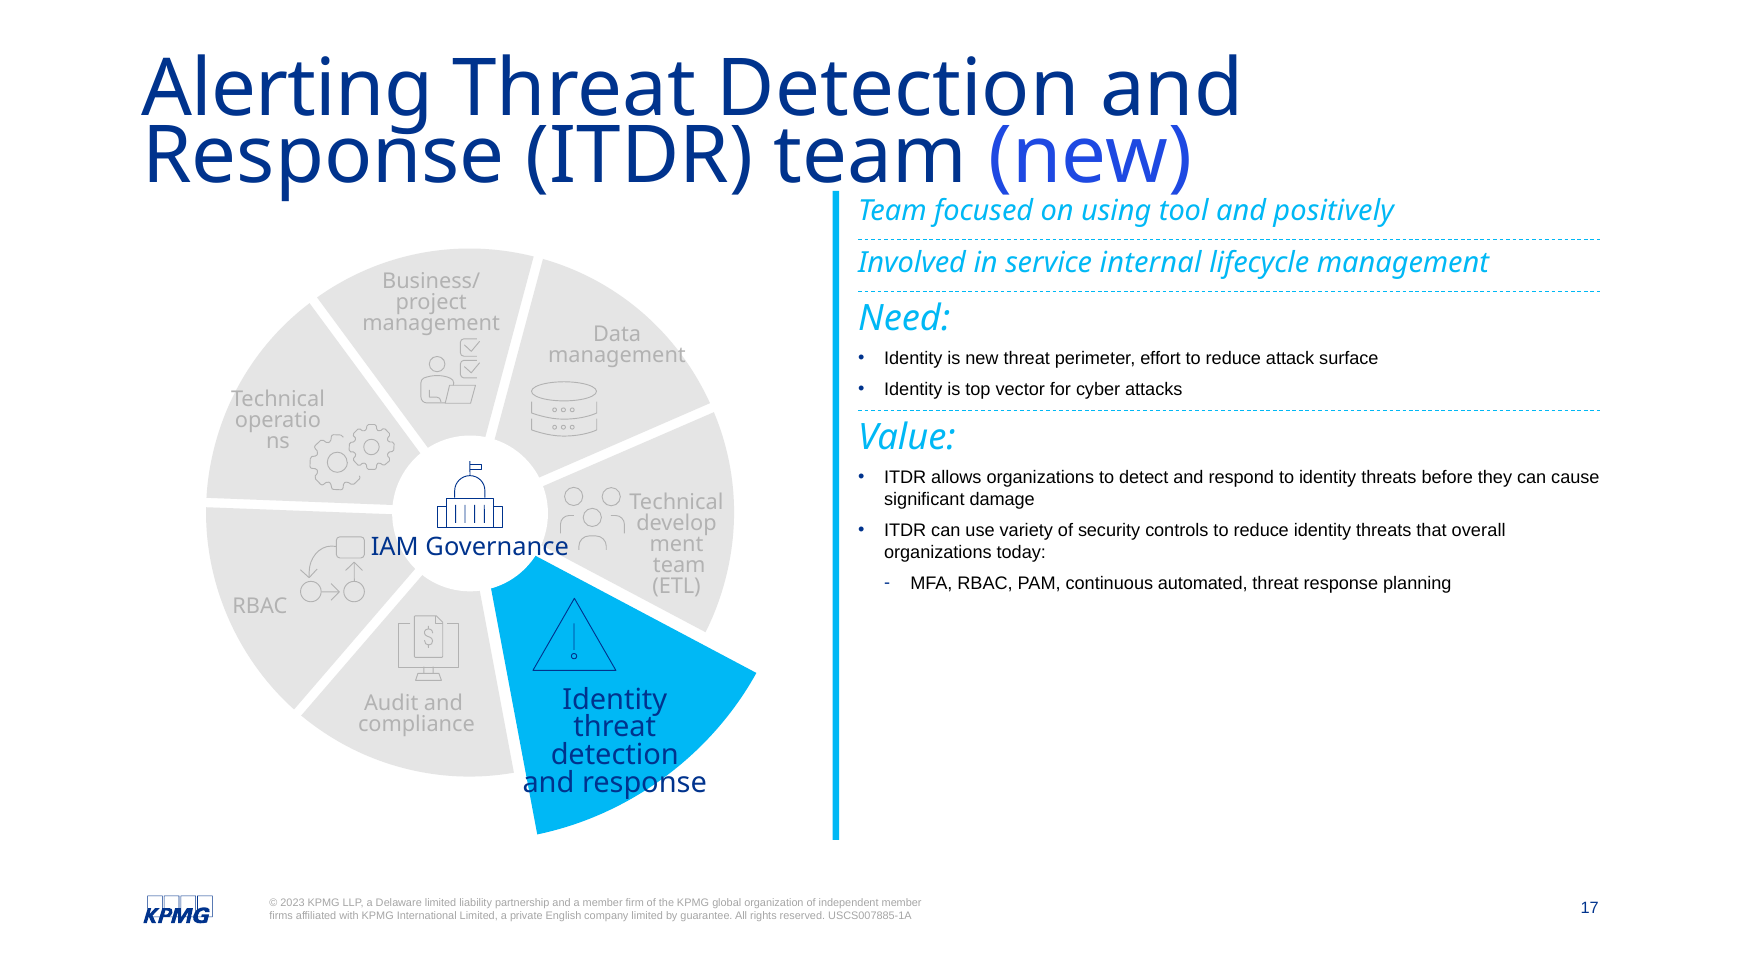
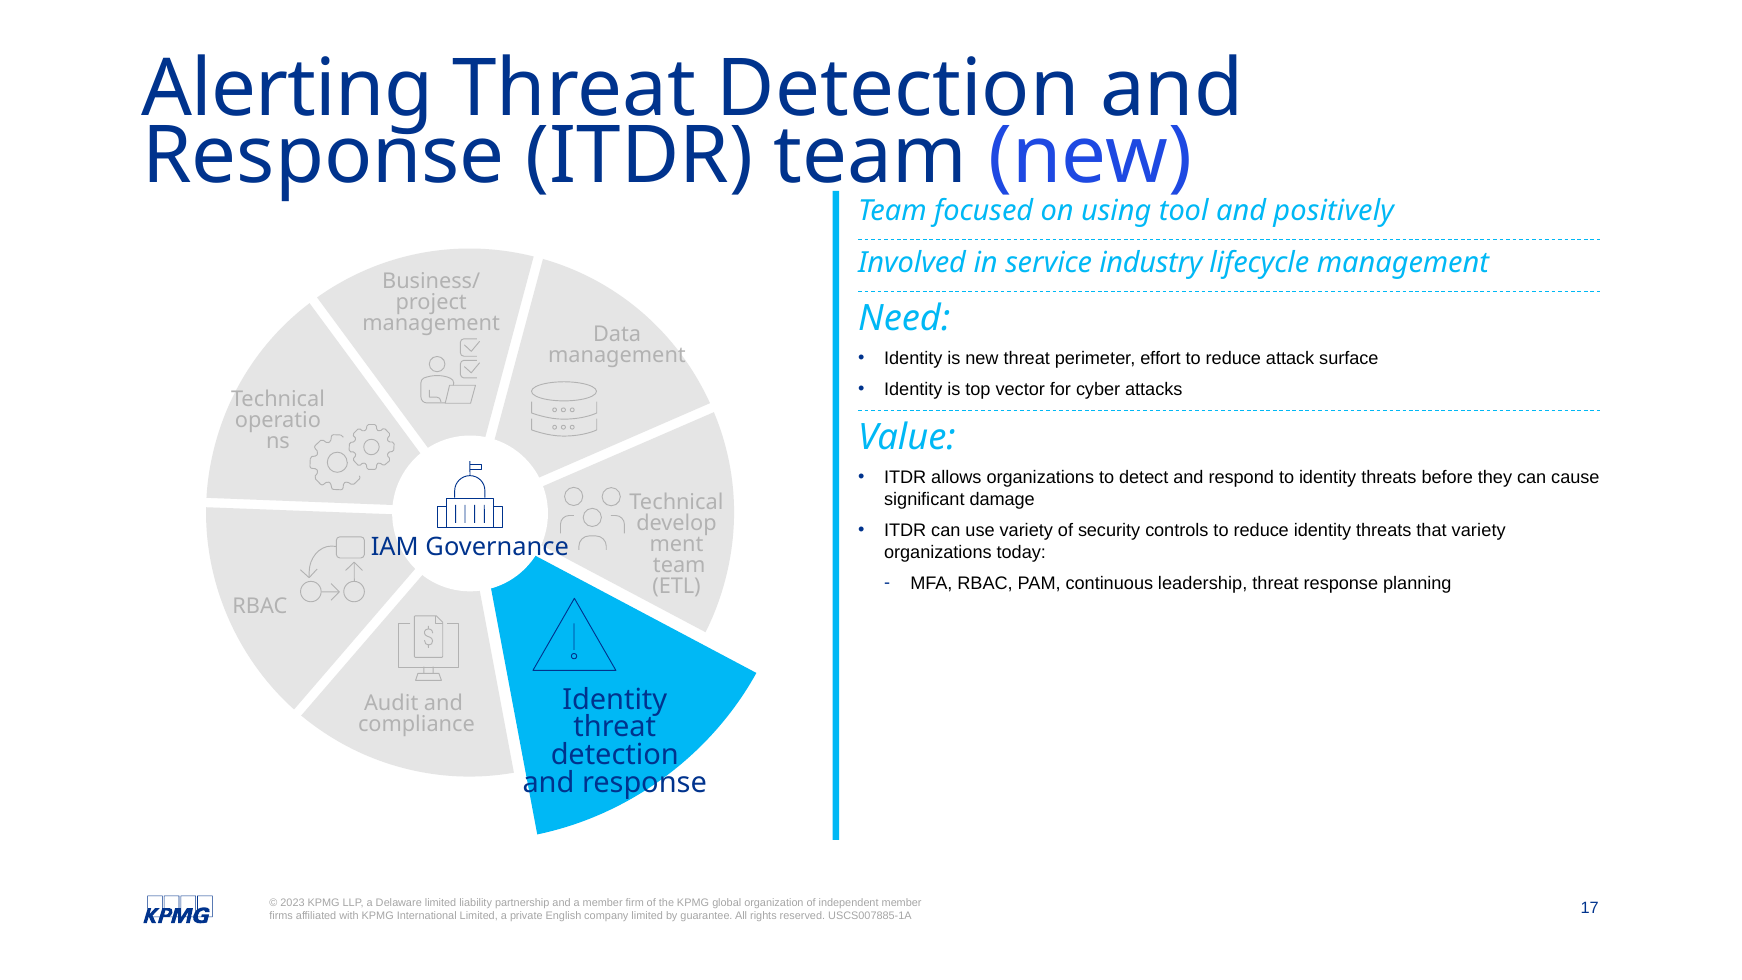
internal: internal -> industry (1151, 263)
that overall: overall -> variety (1479, 530)
automated: automated -> leadership (1203, 583)
